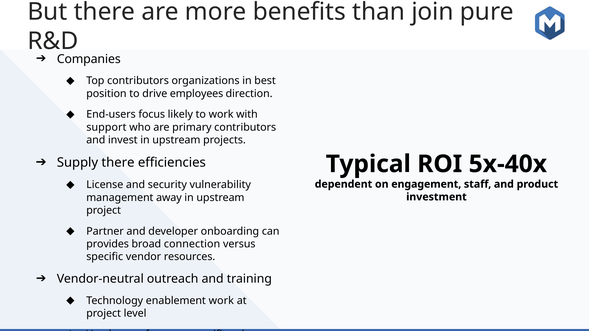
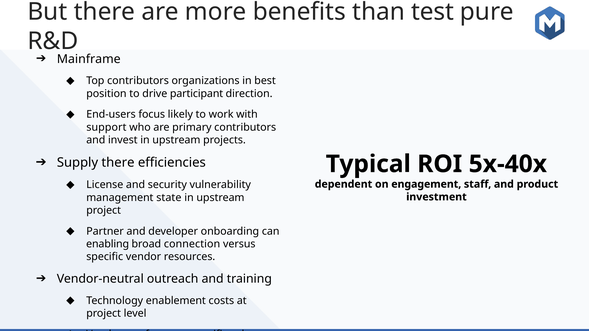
join: join -> test (433, 12)
Companies: Companies -> Mainframe (89, 59)
employees: employees -> participant (197, 94)
away: away -> state (169, 198)
provides: provides -> enabling (108, 244)
enablement work: work -> costs (221, 301)
